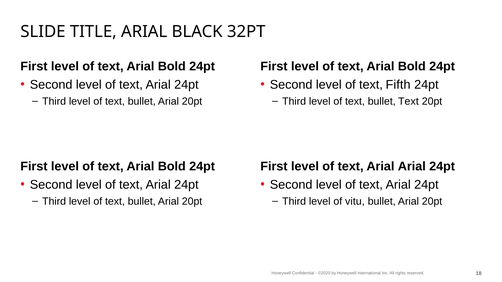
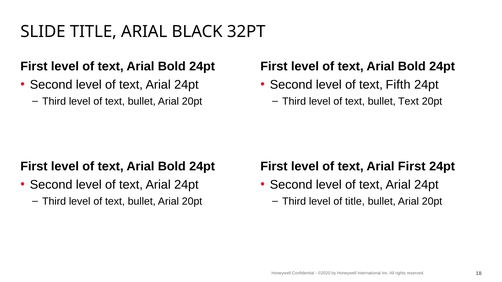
Arial Arial: Arial -> First (412, 167)
of vitu: vitu -> title (355, 202)
